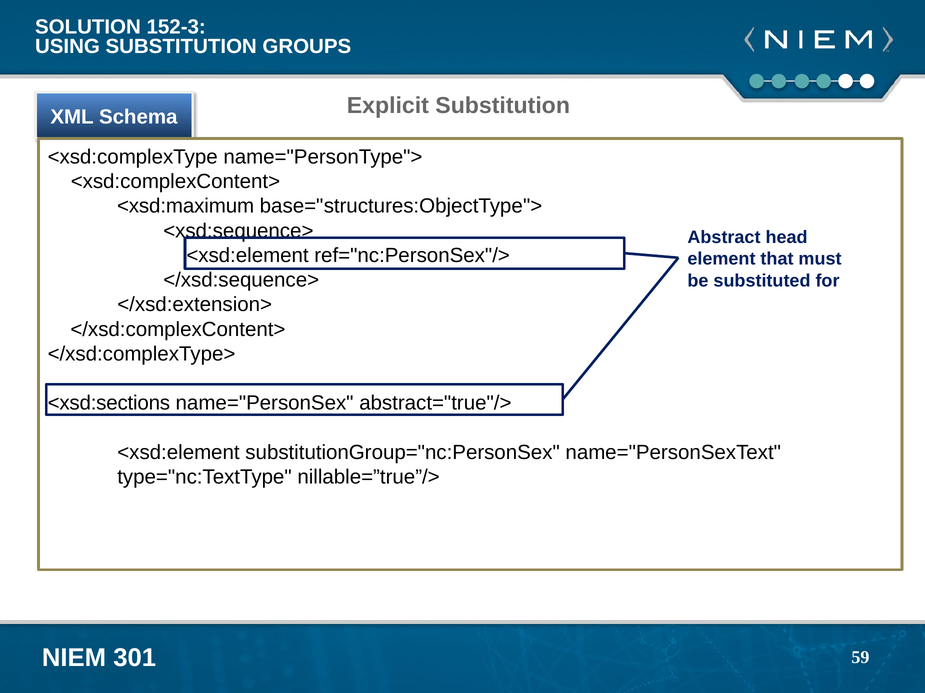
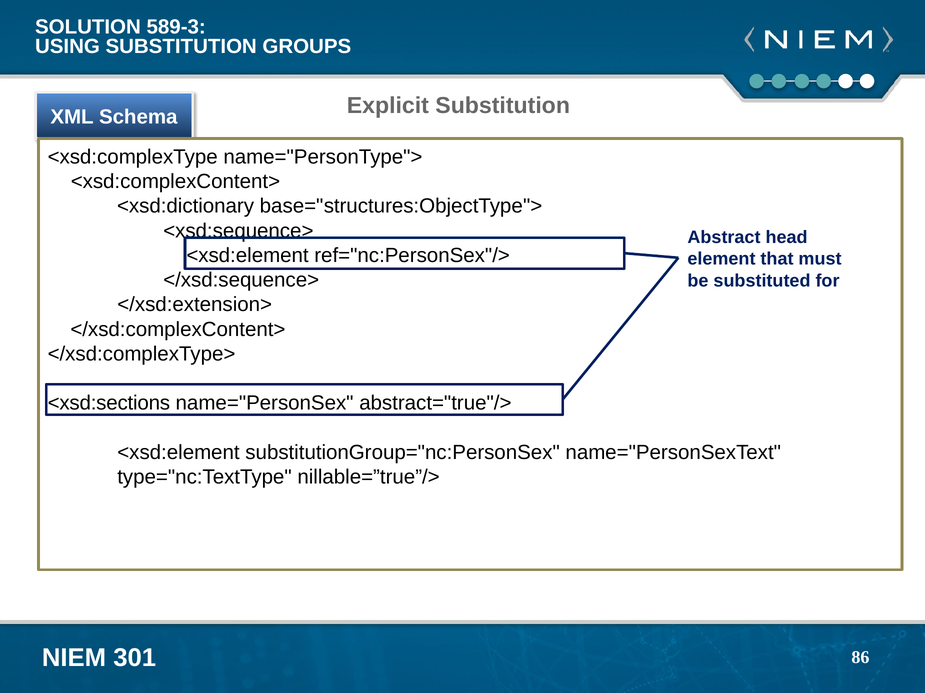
152-3: 152-3 -> 589-3 (176, 27)
<xsd:maximum: <xsd:maximum -> <xsd:dictionary (186, 206)
59: 59 -> 86 (860, 658)
